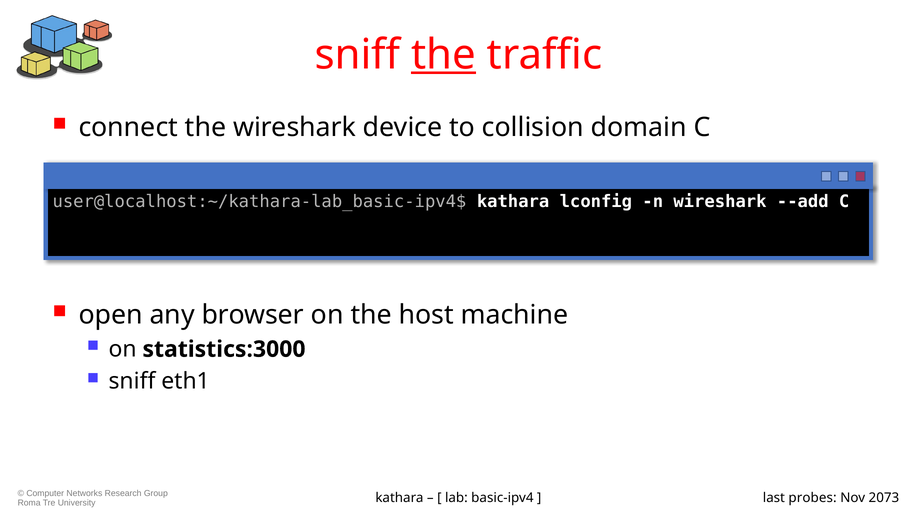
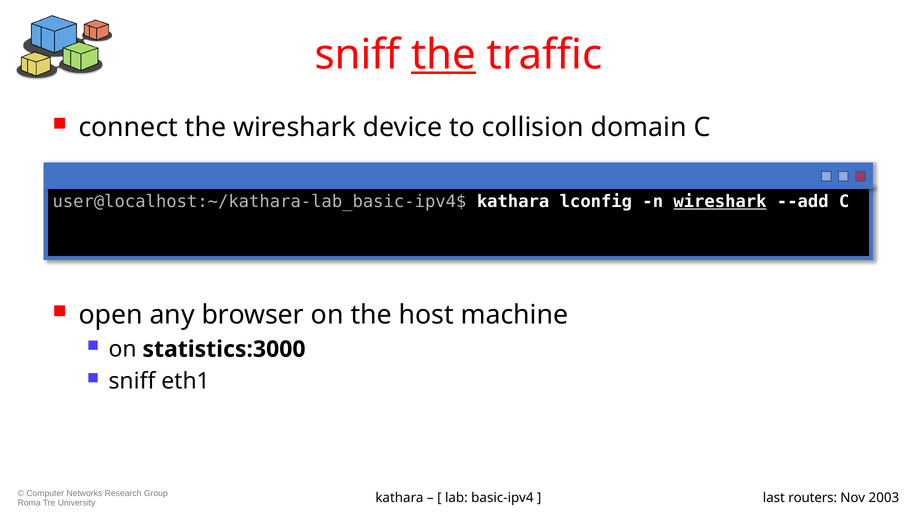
wireshark underline: none -> present (720, 202)
probes: probes -> routers (813, 498)
2073: 2073 -> 2003 (884, 498)
